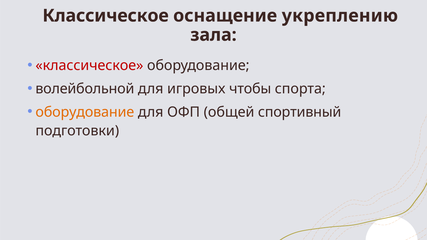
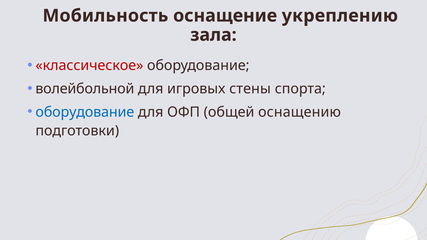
Классическое: Классическое -> Мобильность (105, 16)
чтобы: чтобы -> стены (250, 89)
оборудование colour: orange -> blue (85, 112)
спортивный: спортивный -> оснащению (300, 112)
